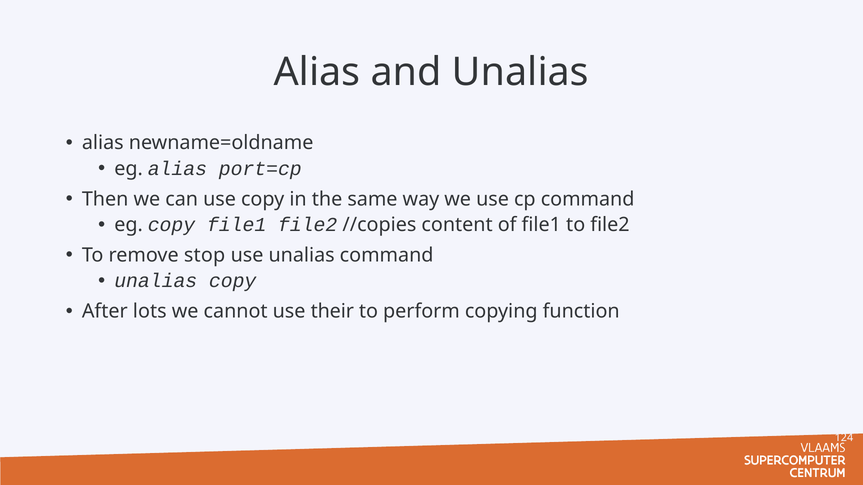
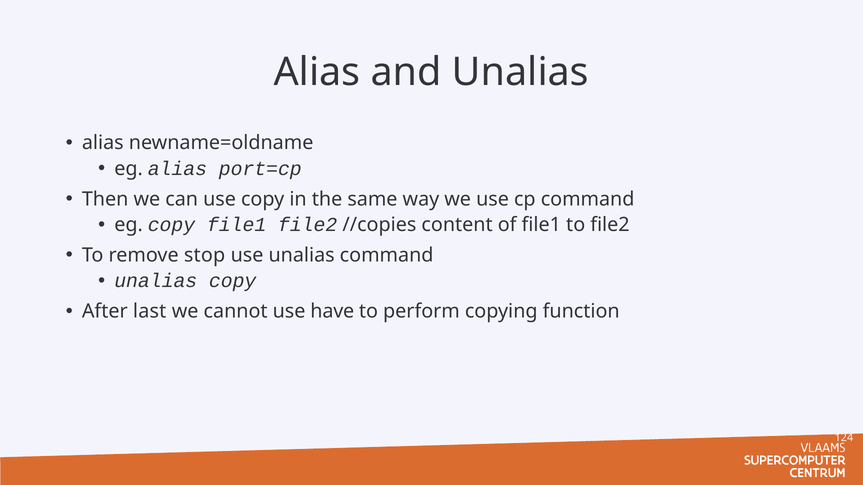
lots: lots -> last (150, 312)
their: their -> have (332, 312)
